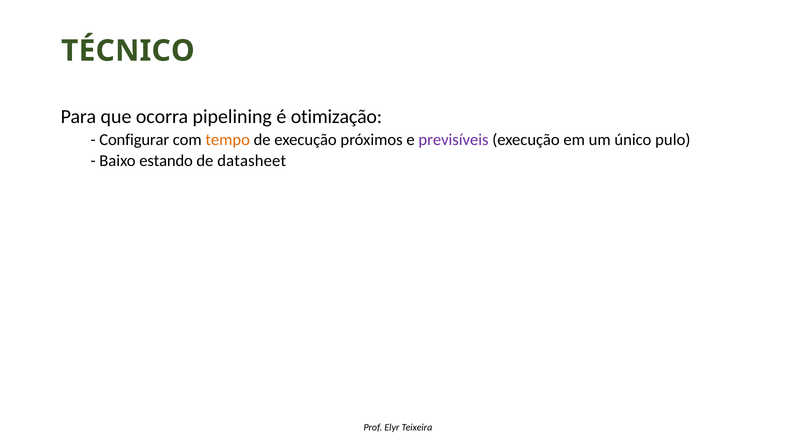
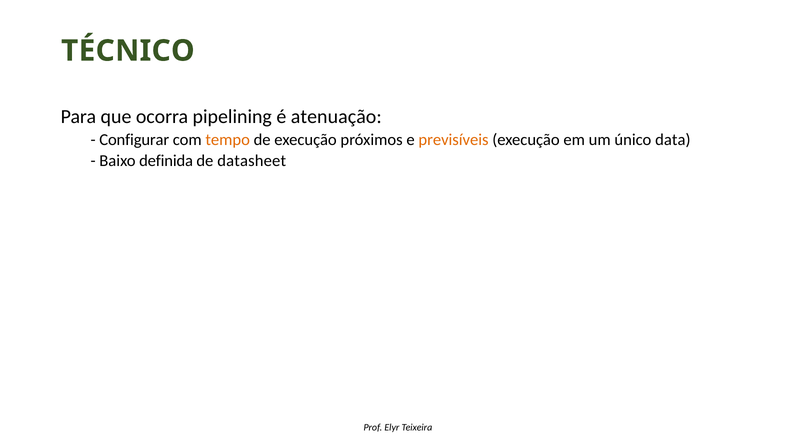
otimização: otimização -> atenuação (336, 117)
previsíveis colour: purple -> orange (454, 139)
pulo: pulo -> data (673, 139)
estando: estando -> definida (166, 161)
